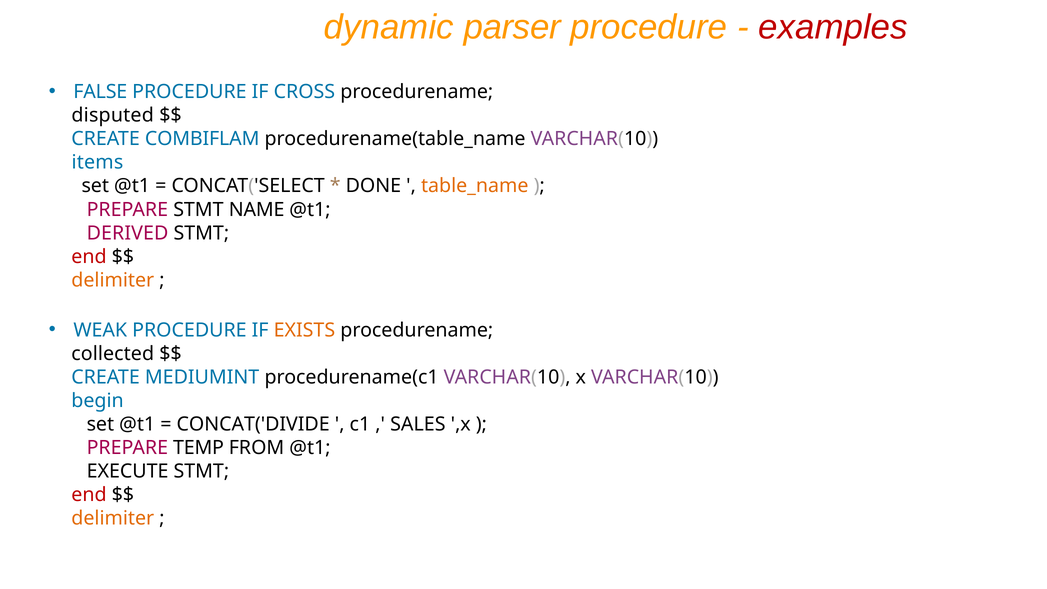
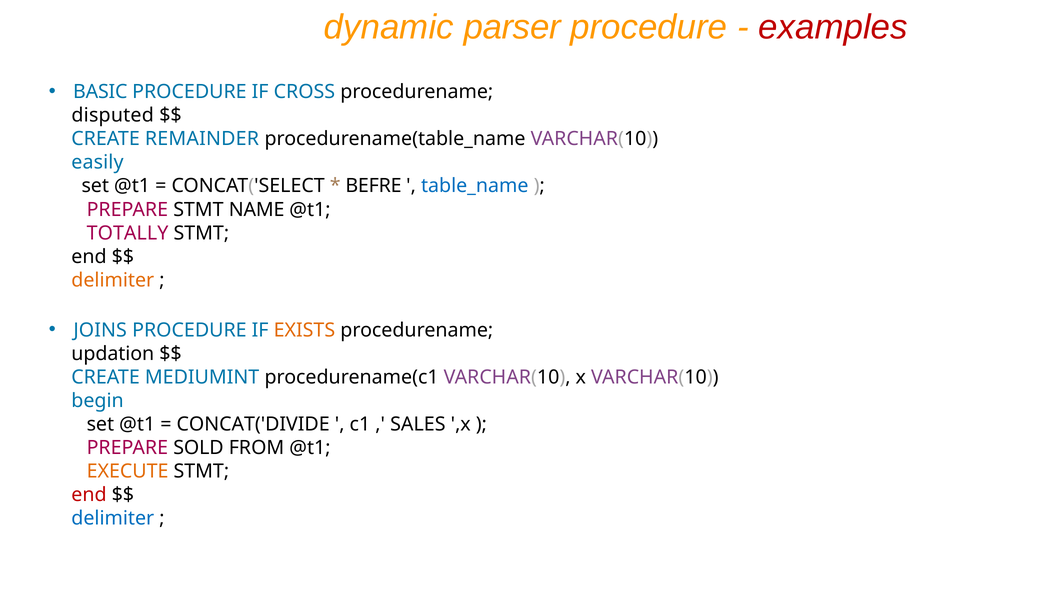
FALSE: FALSE -> BASIC (100, 92)
COMBIFLAM: COMBIFLAM -> REMAINDER (202, 139)
items: items -> easily (97, 162)
DONE: DONE -> BEFRE (374, 186)
table_name colour: orange -> blue (475, 186)
DERIVED: DERIVED -> TOTALLY (128, 233)
end colour: red -> black (89, 257)
WEAK: WEAK -> JOINS (100, 330)
collected: collected -> updation (113, 354)
TEMP: TEMP -> SOLD (198, 448)
EXECUTE colour: black -> orange (128, 471)
delimiter colour: orange -> blue (113, 518)
